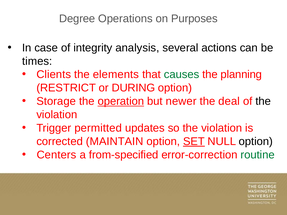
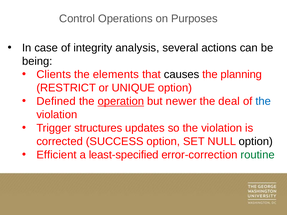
Degree: Degree -> Control (77, 19)
times: times -> being (37, 61)
causes colour: green -> black (182, 75)
DURING: DURING -> UNIQUE (133, 88)
Storage: Storage -> Defined (56, 101)
the colour: black -> blue (263, 101)
permitted: permitted -> structures (98, 128)
MAINTAIN: MAINTAIN -> SUCCESS (115, 142)
SET underline: present -> none (194, 142)
Centers: Centers -> Efficient (57, 155)
from-specified: from-specified -> least-specified (124, 155)
